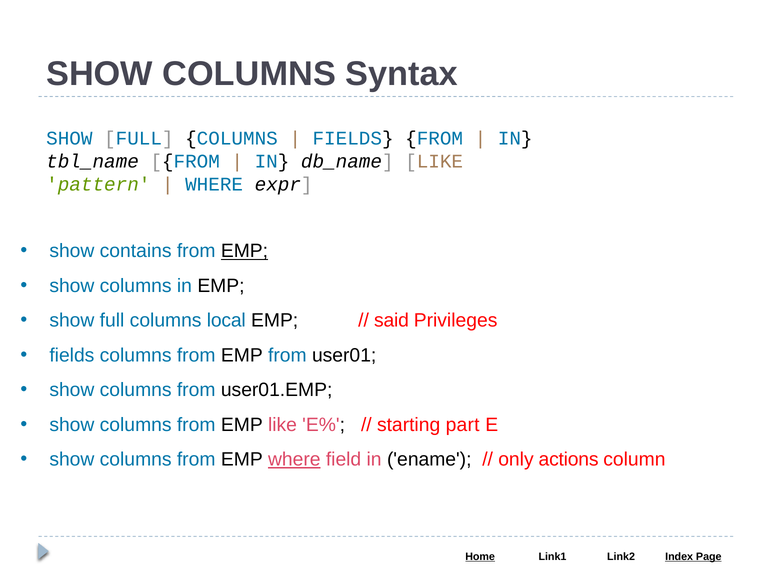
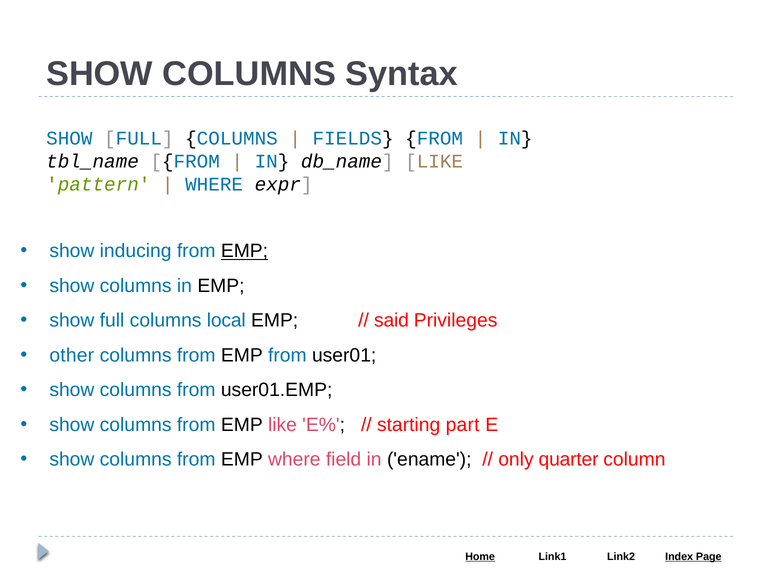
contains: contains -> inducing (136, 251)
fields: fields -> other (72, 355)
where underline: present -> none (294, 459)
actions: actions -> quarter (569, 459)
